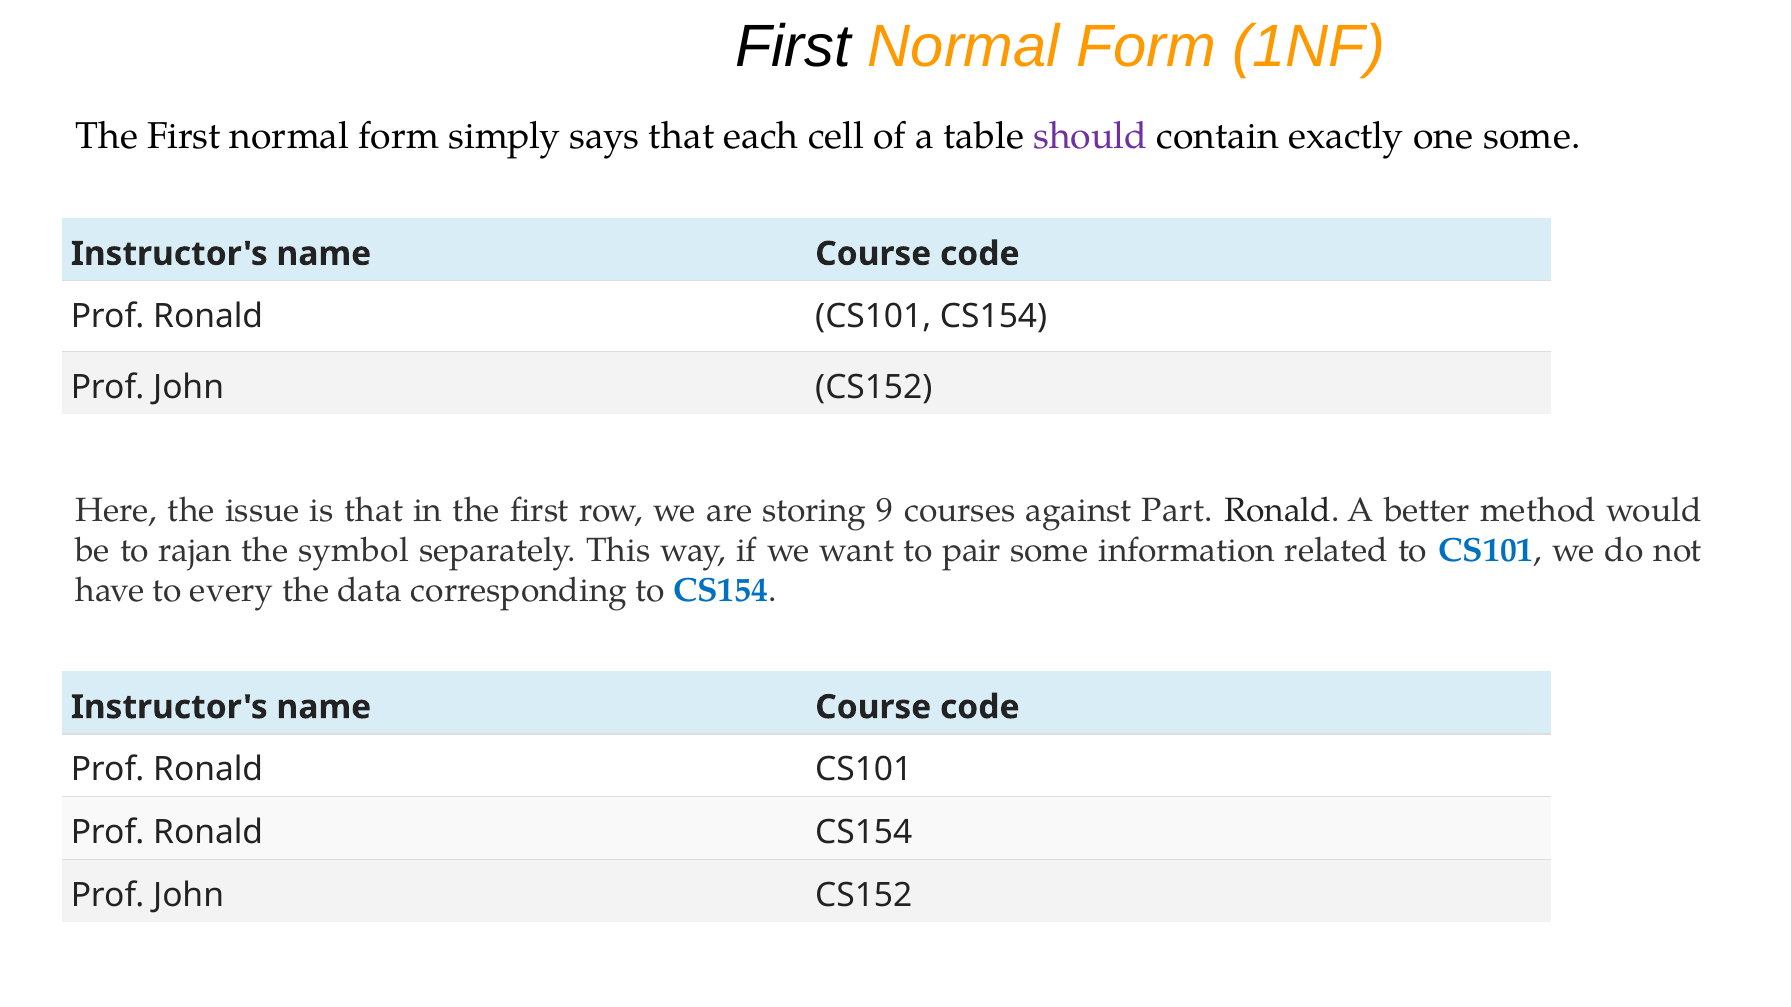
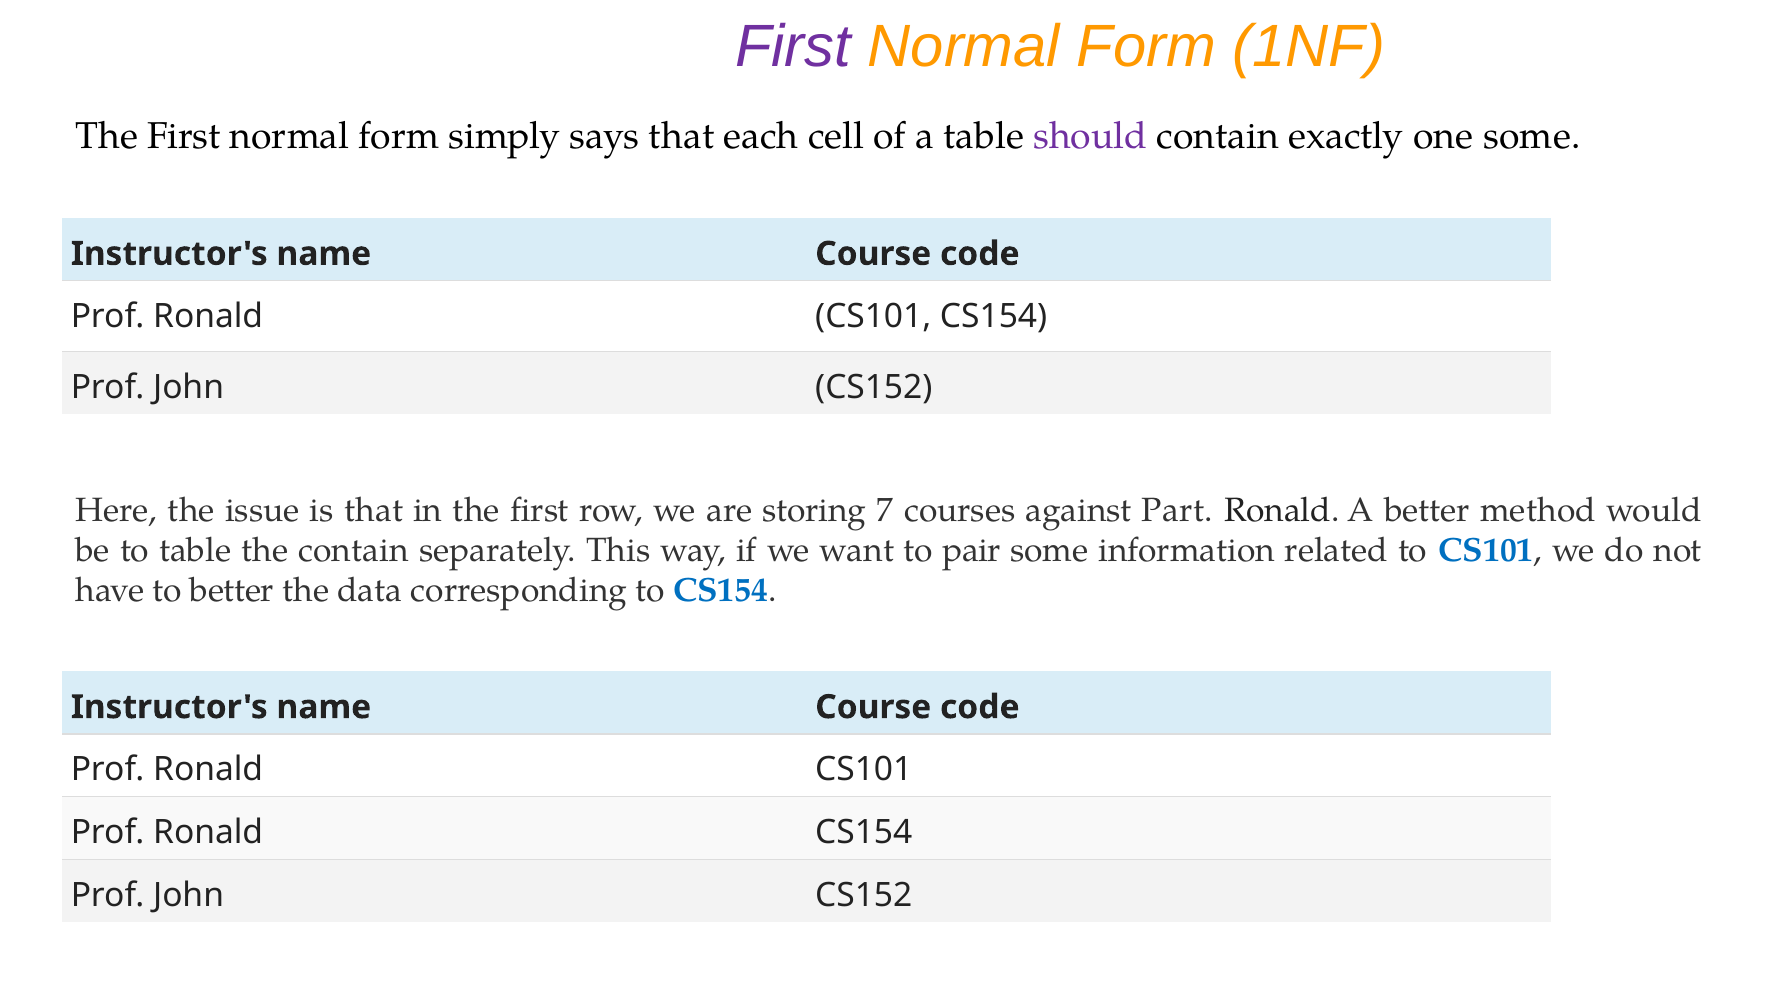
First colour: black -> purple (793, 47)
9: 9 -> 7 (885, 510)
to rajan: rajan -> table (195, 551)
the symbol: symbol -> contain (354, 551)
to every: every -> better (232, 591)
